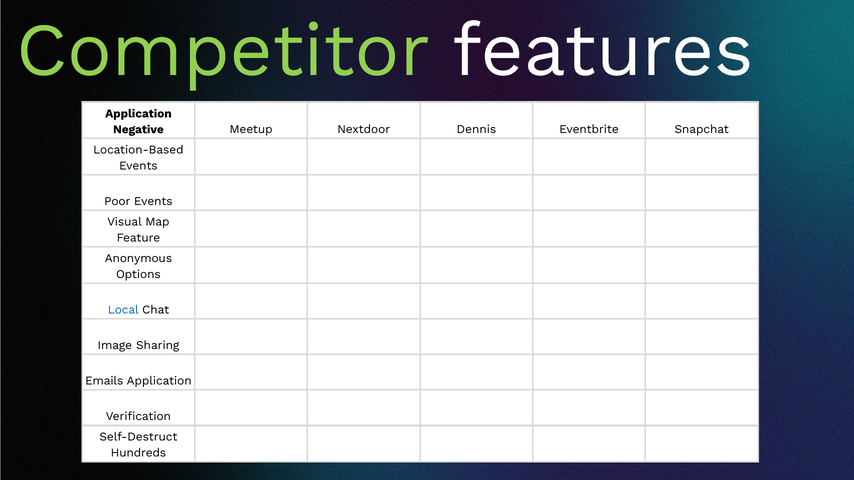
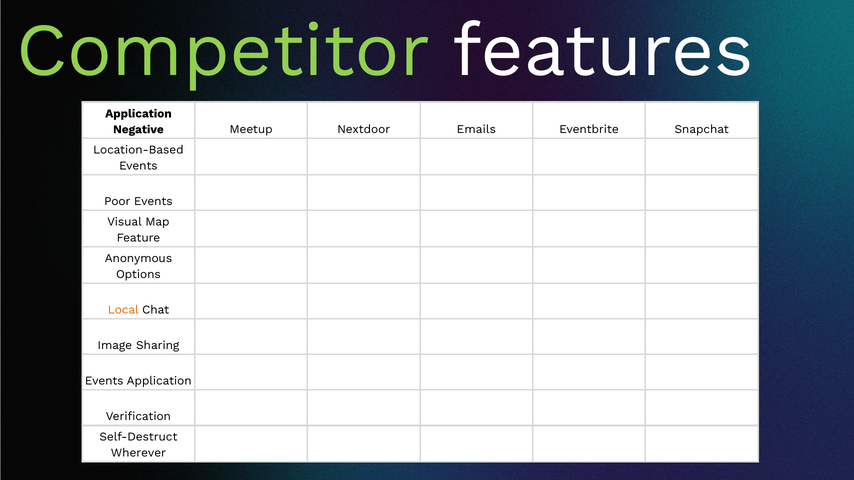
Dennis: Dennis -> Emails (476, 129)
Local colour: blue -> orange (123, 310)
Emails: Emails -> Events (104, 381)
Hundreds: Hundreds -> Wherever (138, 453)
